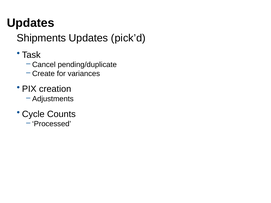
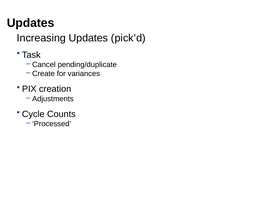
Shipments: Shipments -> Increasing (41, 38)
